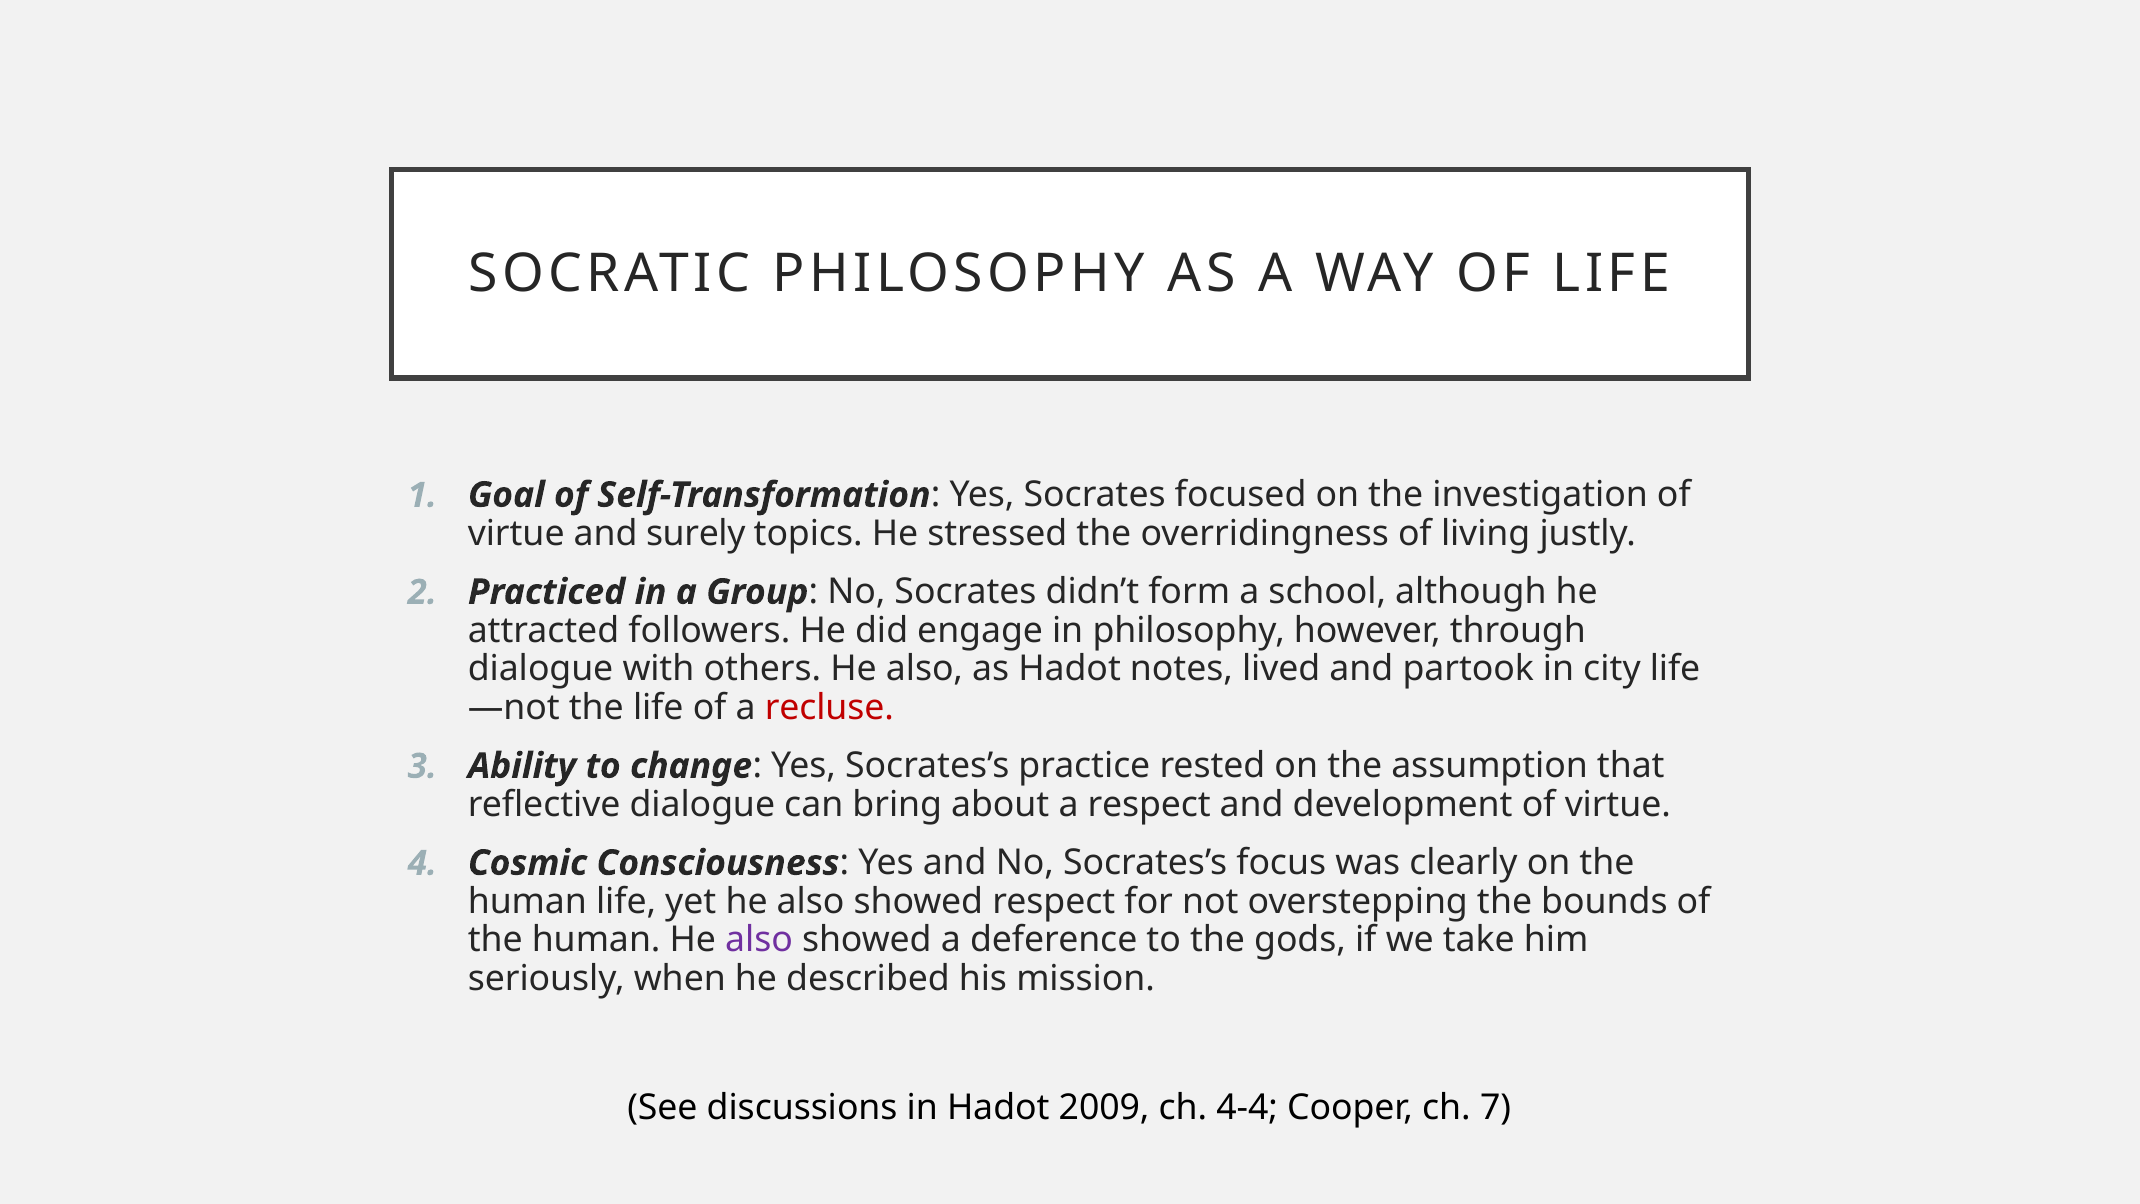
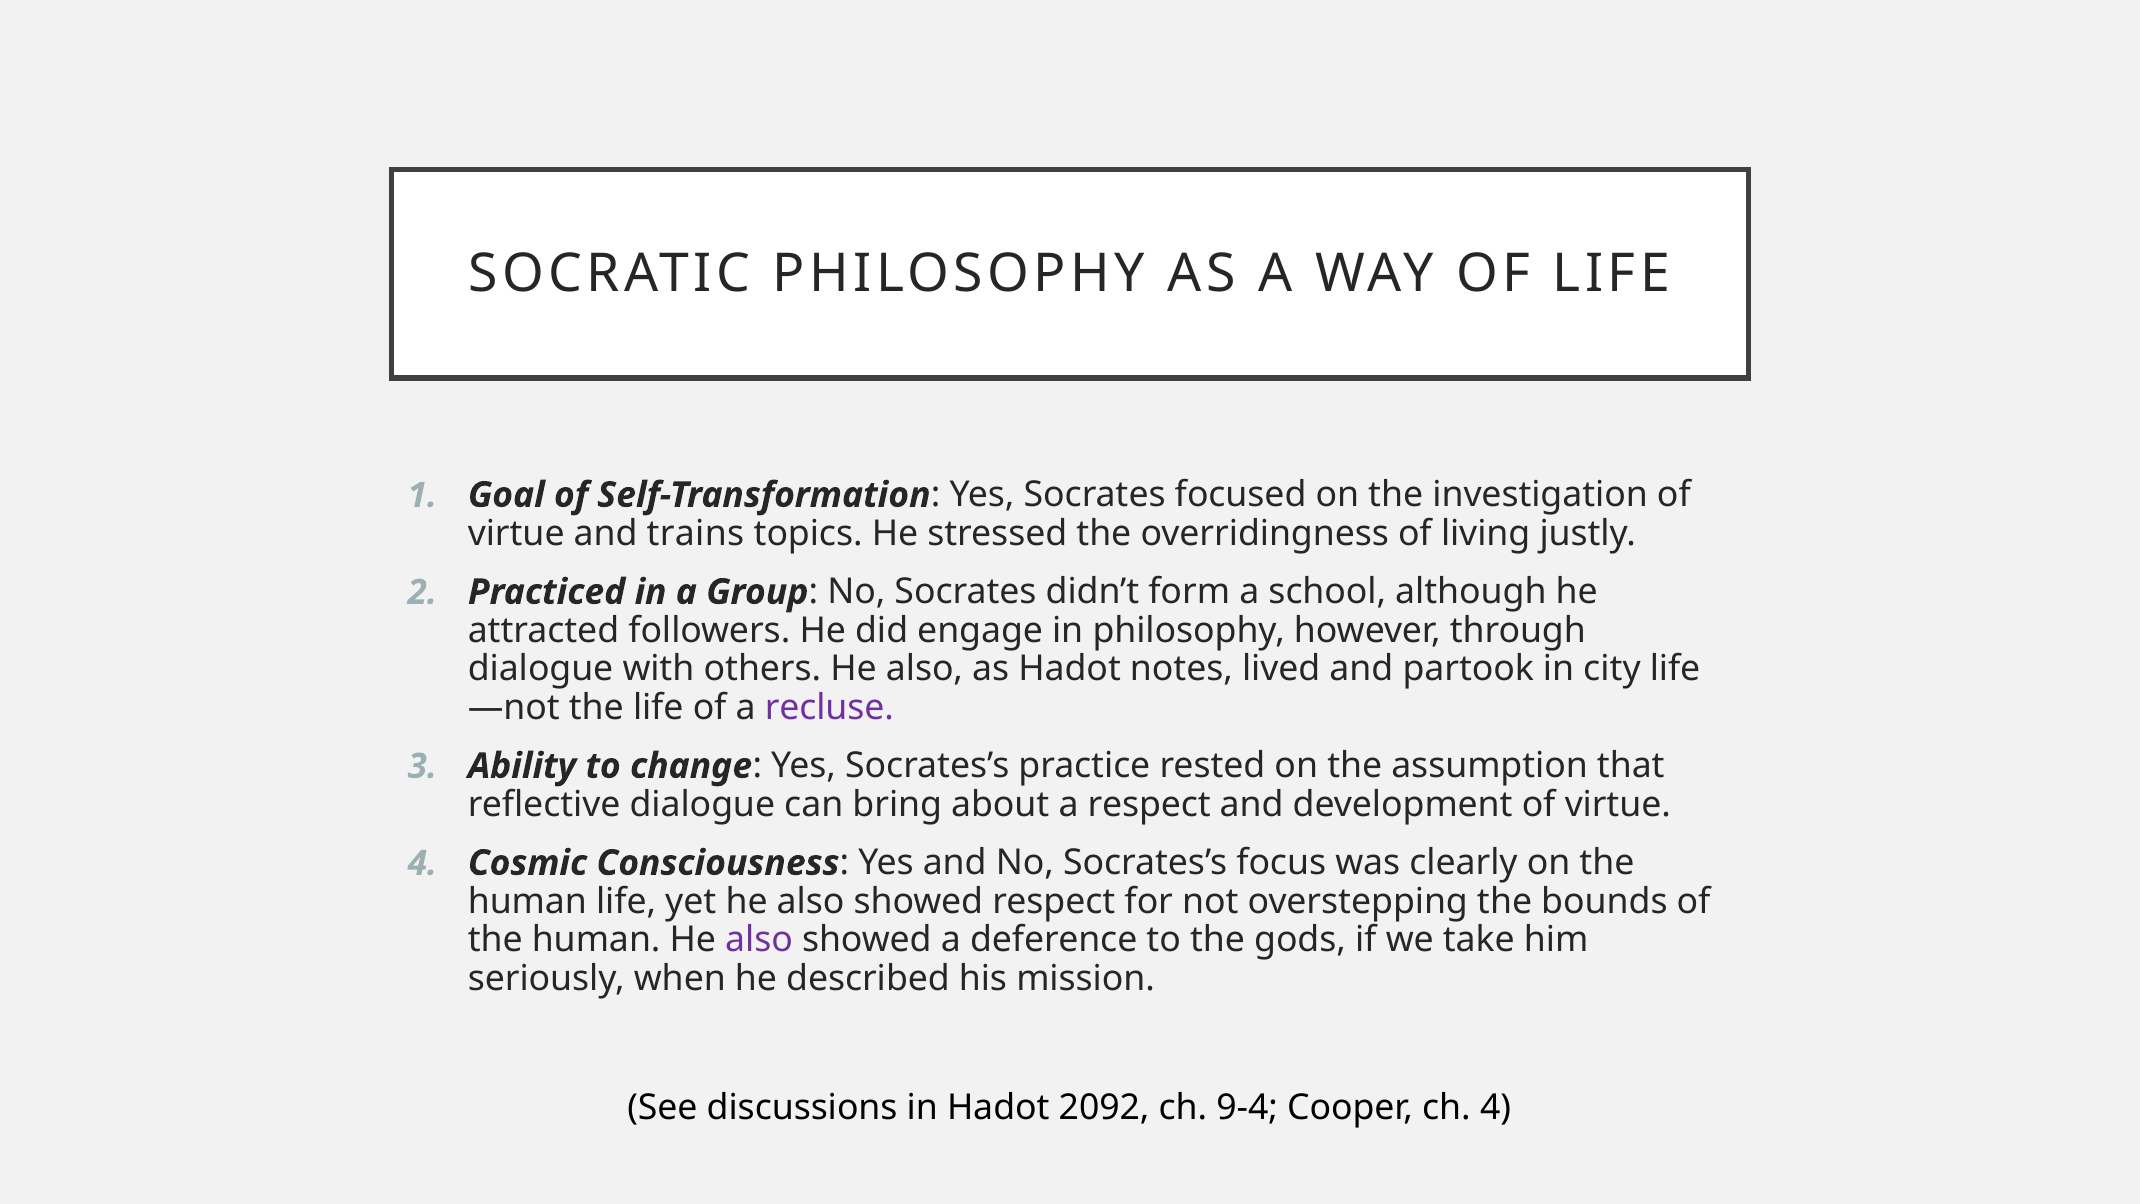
surely: surely -> trains (695, 533)
recluse colour: red -> purple (829, 707)
2009: 2009 -> 2092 (1104, 1108)
4-4: 4-4 -> 9-4 (1247, 1108)
ch 7: 7 -> 4 (1496, 1108)
